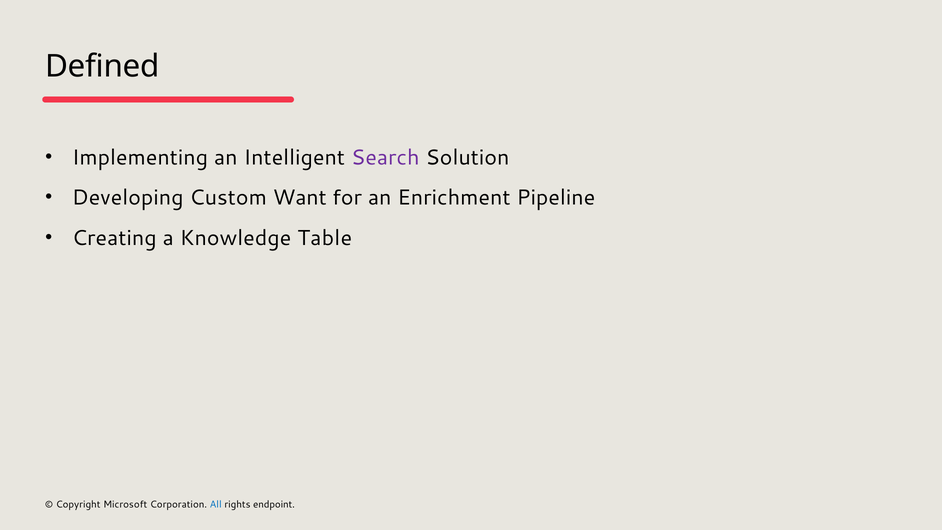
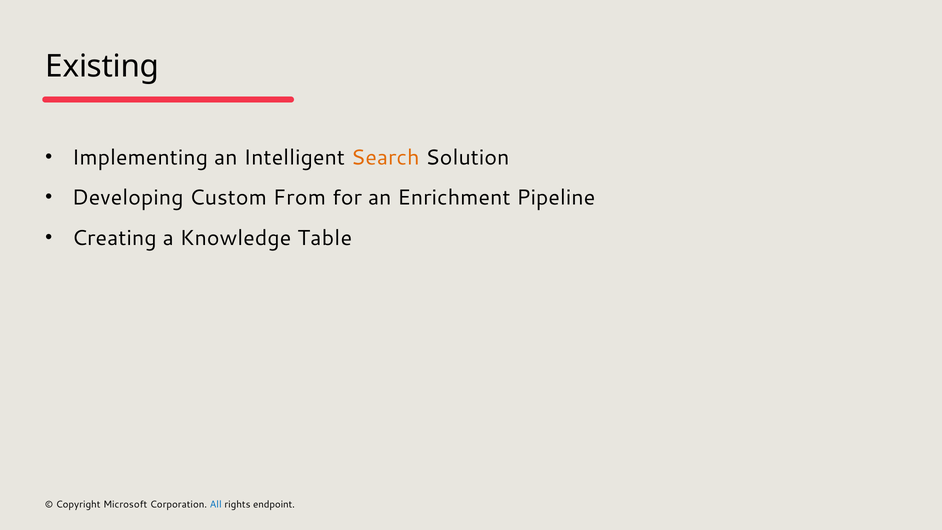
Defined: Defined -> Existing (102, 66)
Search colour: purple -> orange (385, 158)
Want: Want -> From (299, 198)
